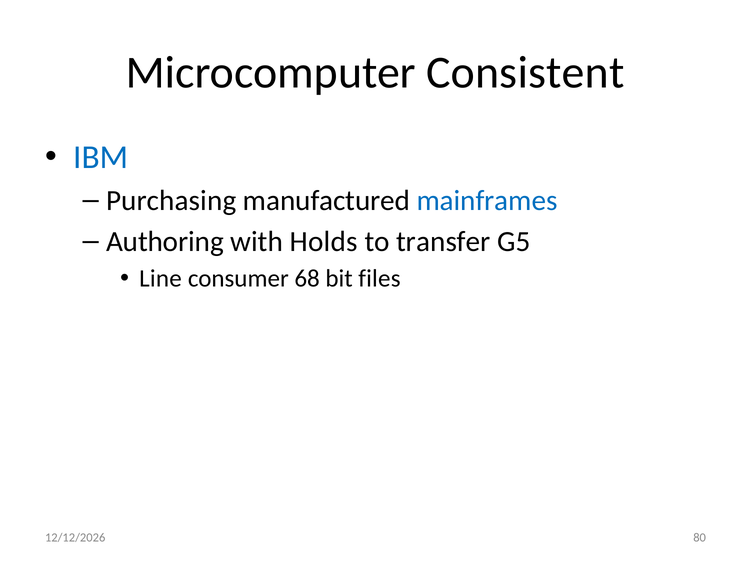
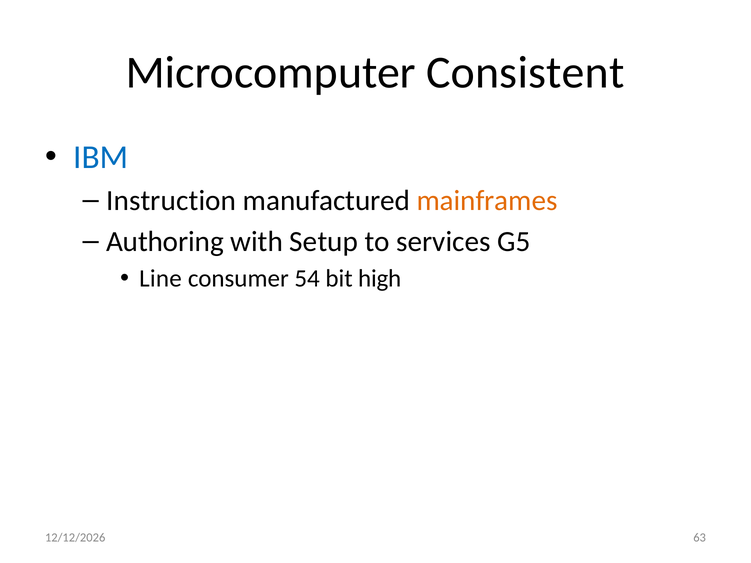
Purchasing: Purchasing -> Instruction (171, 201)
mainframes colour: blue -> orange (487, 201)
Holds: Holds -> Setup (324, 242)
transfer: transfer -> services (443, 242)
68: 68 -> 54 (307, 279)
files: files -> high (380, 279)
80: 80 -> 63 (700, 538)
